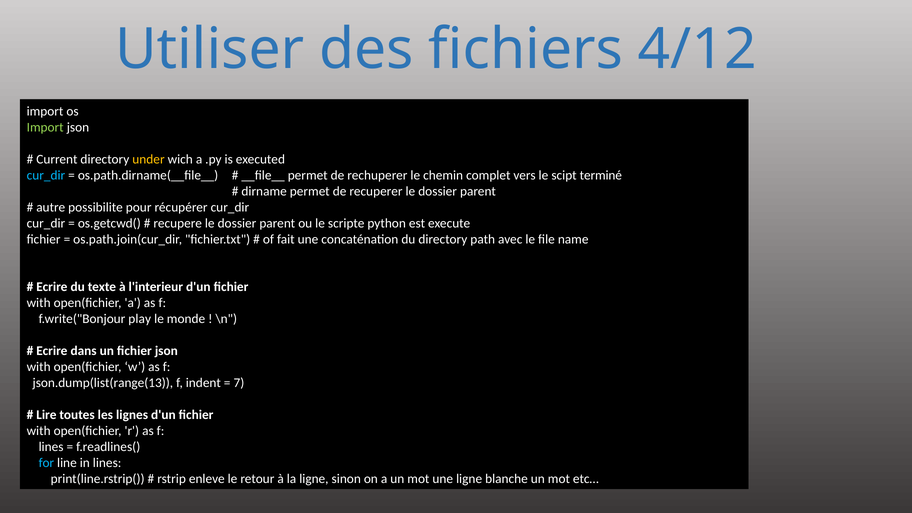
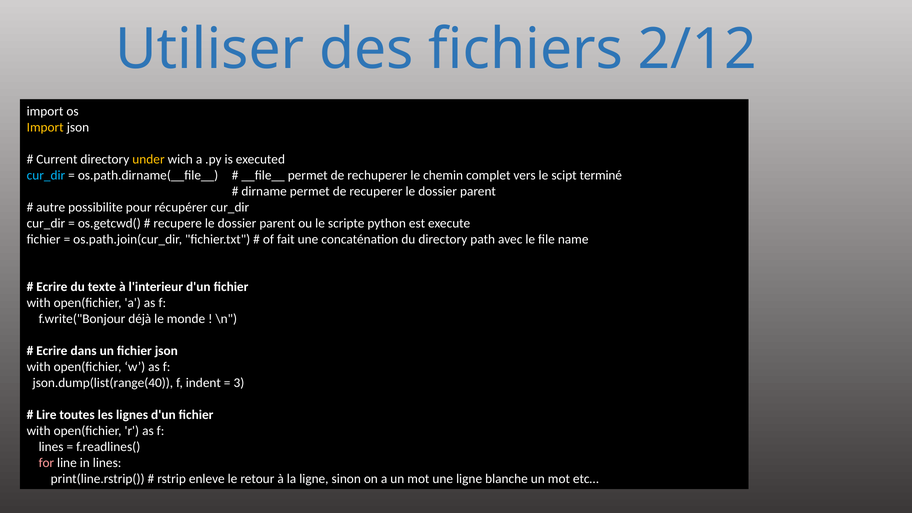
4/12: 4/12 -> 2/12 (697, 49)
Import colour: light green -> yellow (45, 127)
play: play -> déjà (140, 319)
json.dump(list(range(13: json.dump(list(range(13 -> json.dump(list(range(40 (103, 383)
7: 7 -> 3 (239, 383)
for colour: light blue -> pink (46, 463)
